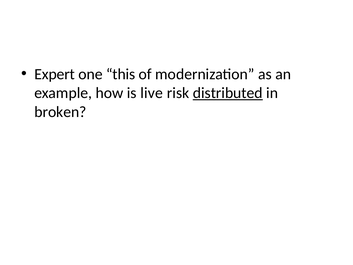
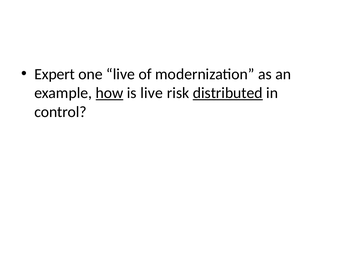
one this: this -> live (121, 74)
how underline: none -> present (110, 93)
broken: broken -> control (60, 112)
